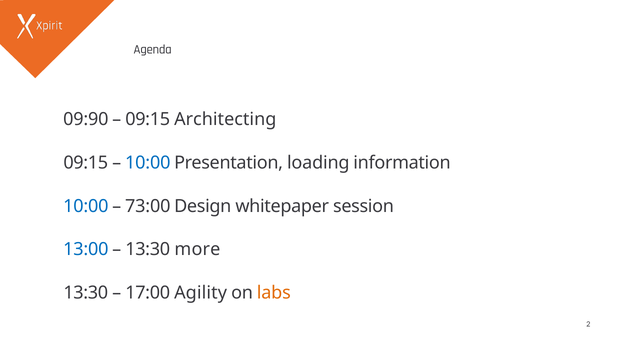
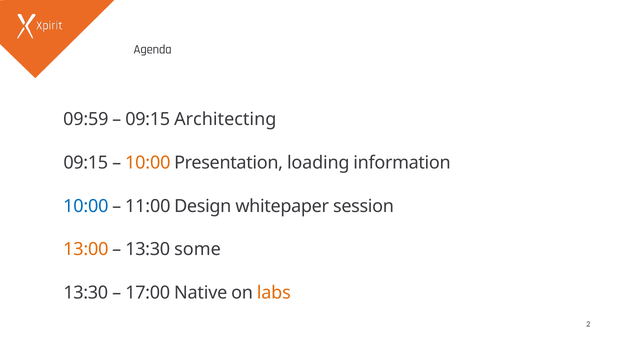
09:90: 09:90 -> 09:59 (86, 119)
10:00 colour: blue -> orange (148, 163)
73:00: 73:00 -> 11:00 (148, 206)
13:00 colour: blue -> orange (86, 249)
more: more -> some (197, 249)
Agility: Agility -> Native (201, 292)
